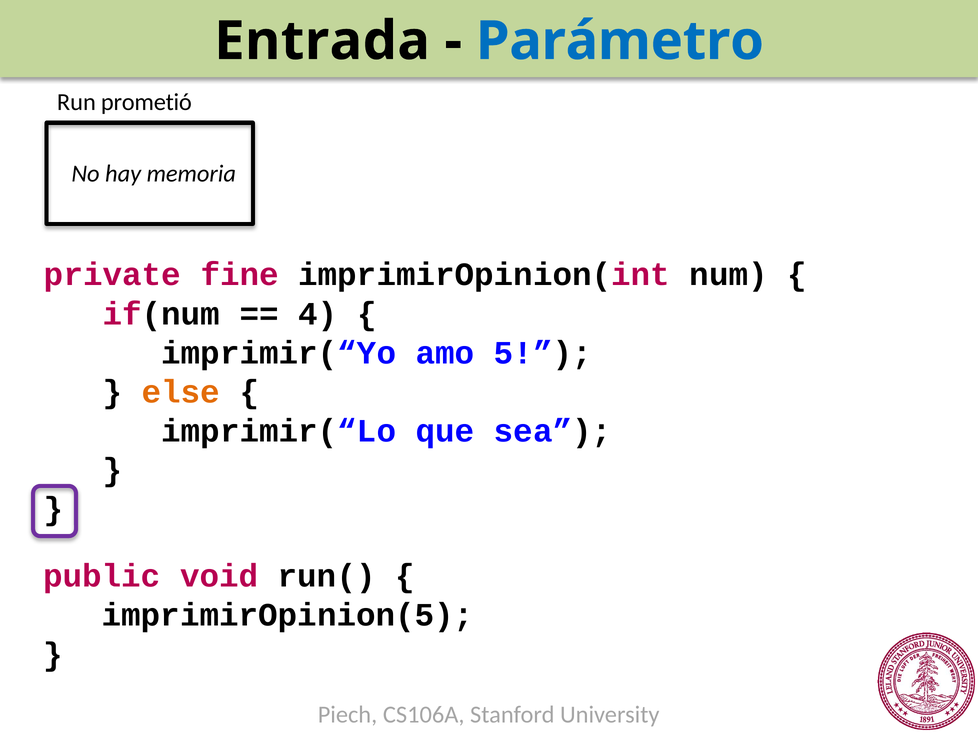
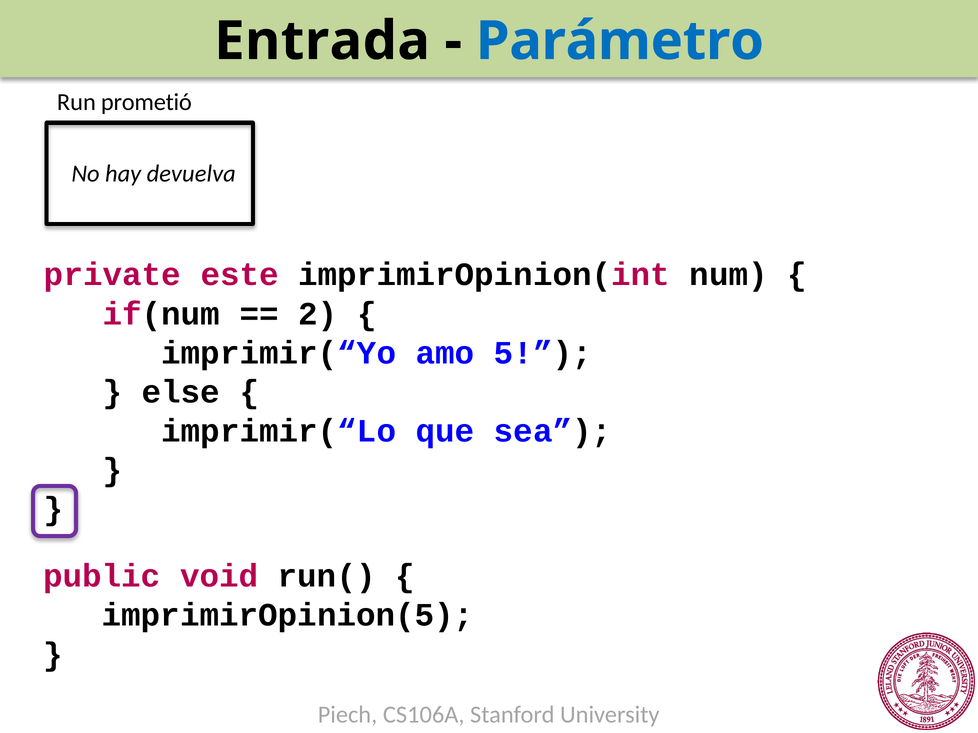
memoria: memoria -> devuelva (191, 174)
fine: fine -> este (240, 275)
4: 4 -> 2 (318, 314)
else colour: orange -> black (181, 392)
